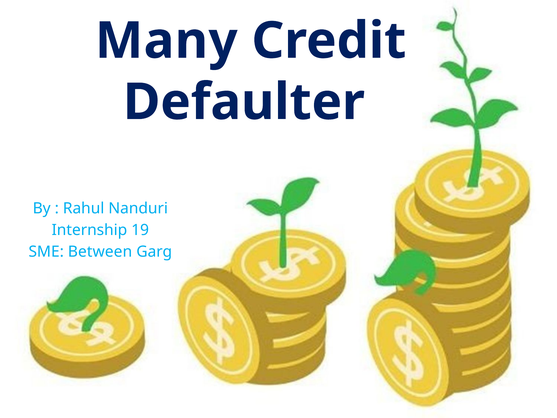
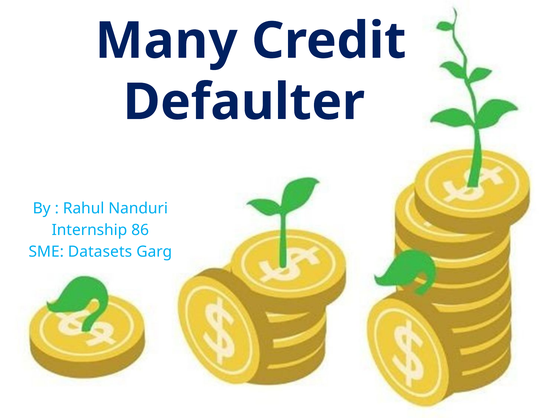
19: 19 -> 86 (140, 230)
Between: Between -> Datasets (100, 252)
